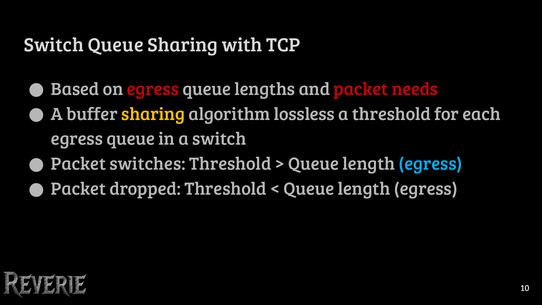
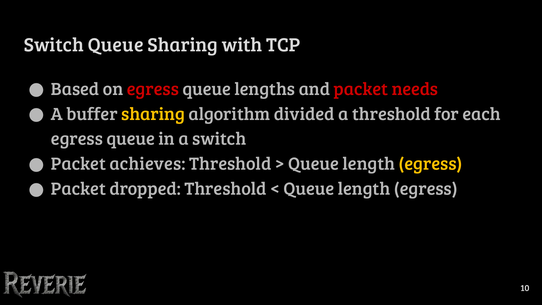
lossless: lossless -> divided (304, 114)
switches: switches -> achieves (147, 164)
egress colour: light blue -> yellow (431, 164)
